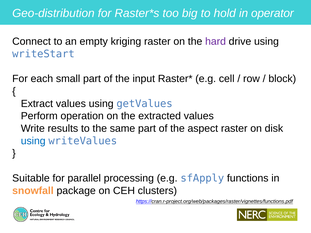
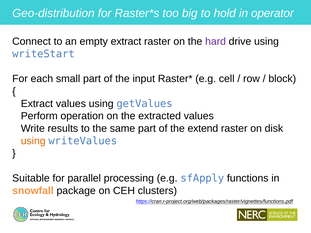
empty kriging: kriging -> extract (126, 42)
aspect: aspect -> extend (203, 129)
using colour: blue -> orange (33, 141)
